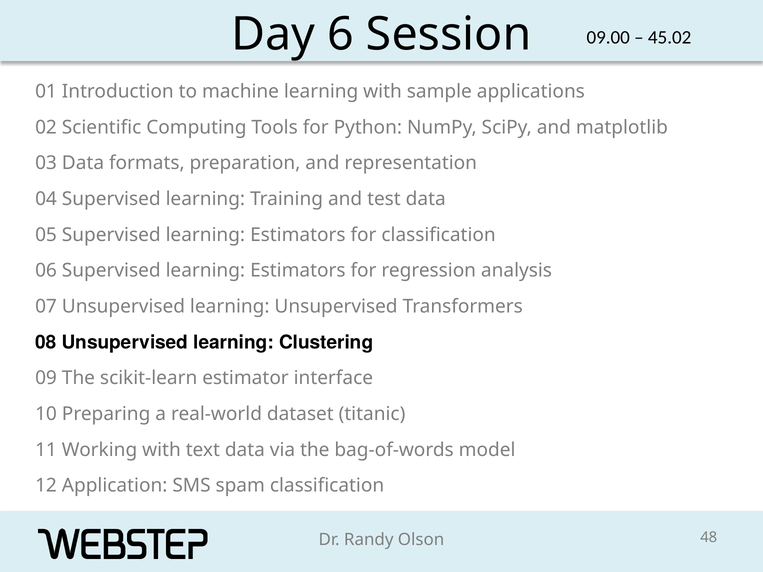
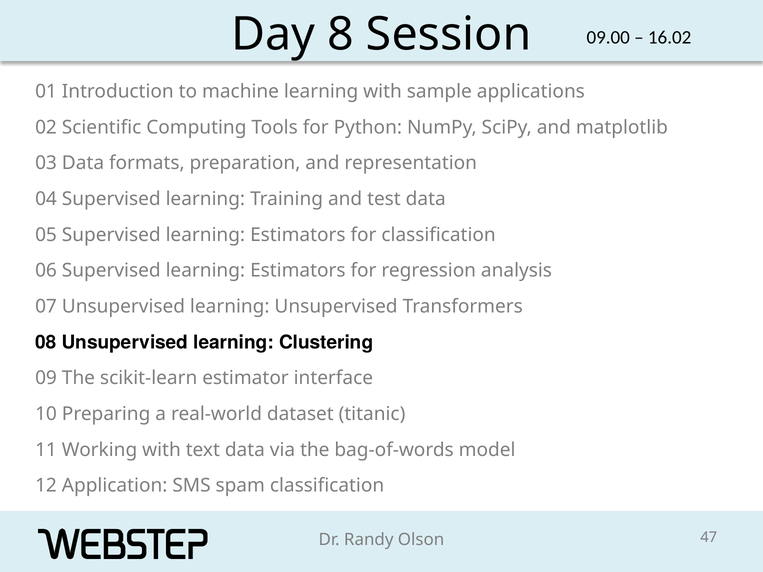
6: 6 -> 8 (340, 34)
45.02: 45.02 -> 16.02 (670, 37)
48: 48 -> 47 (709, 537)
